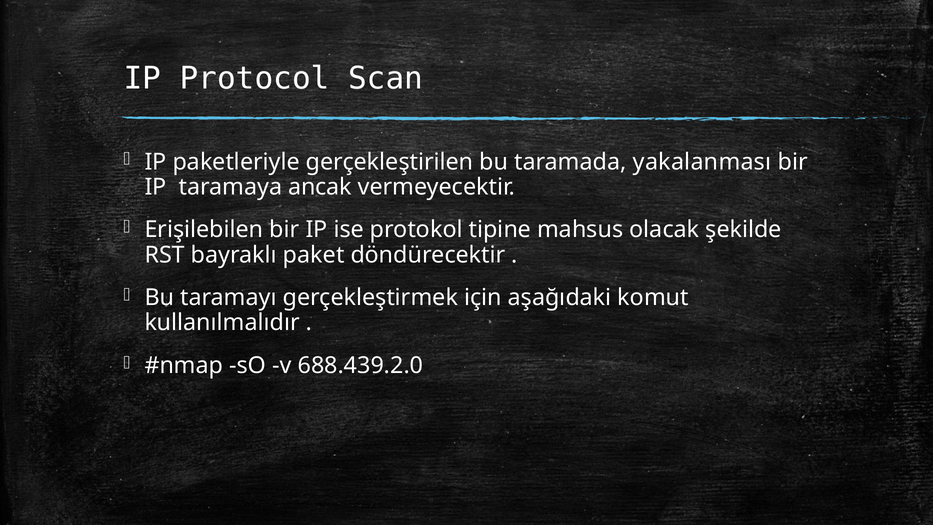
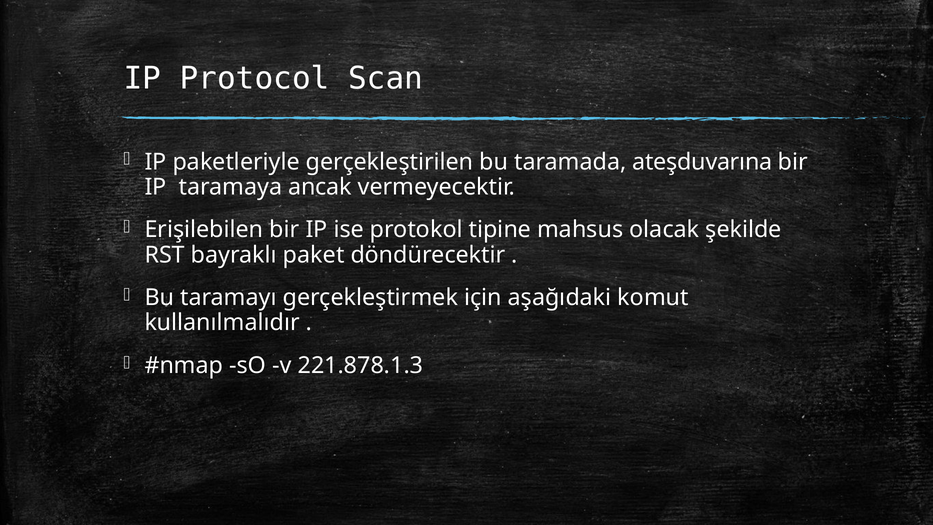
yakalanması: yakalanması -> ateşduvarına (702, 162)
688.439.2.0: 688.439.2.0 -> 221.878.1.3 (360, 365)
